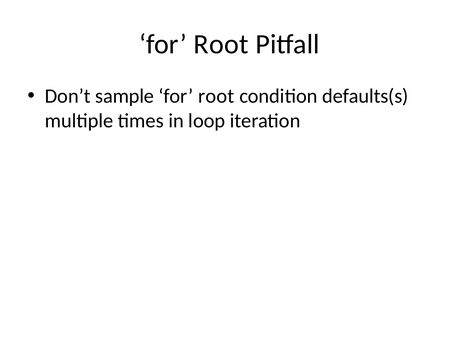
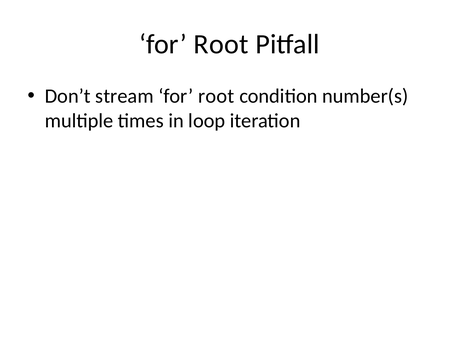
sample: sample -> stream (125, 96)
defaults(s: defaults(s -> number(s (365, 96)
